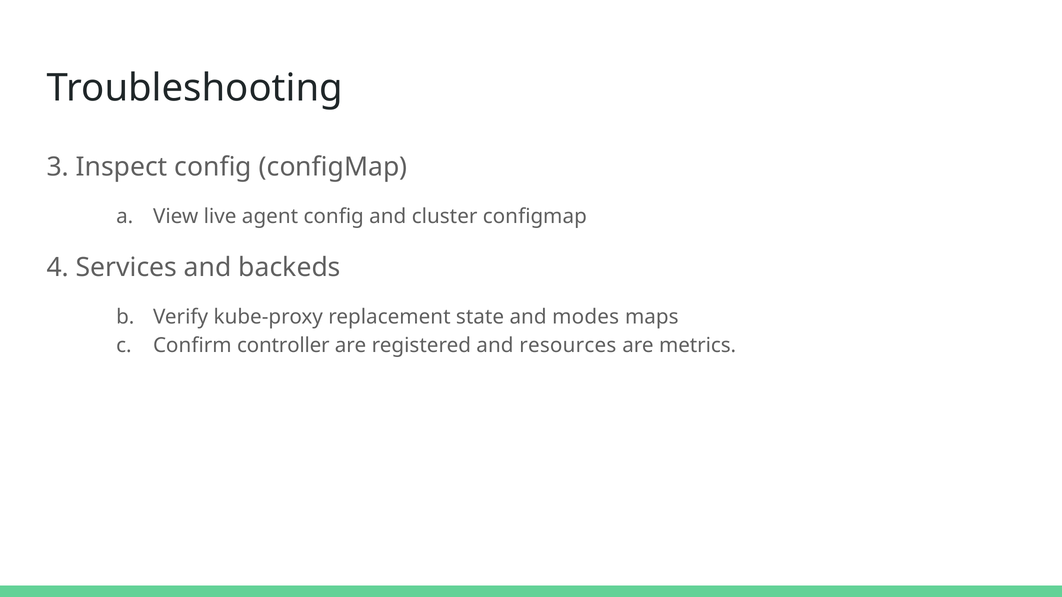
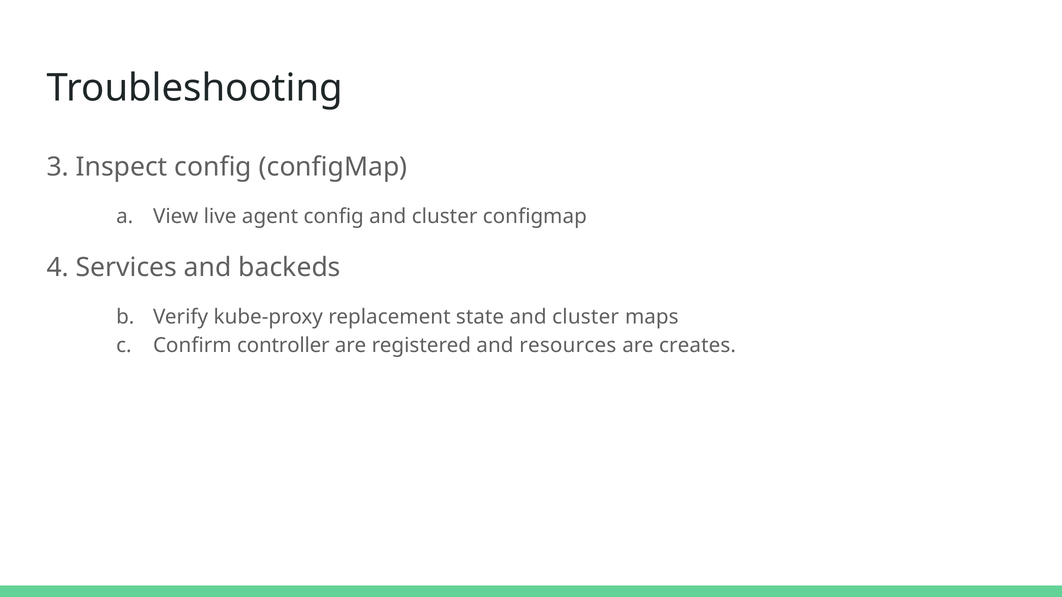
state and modes: modes -> cluster (586, 317)
metrics: metrics -> creates (698, 345)
